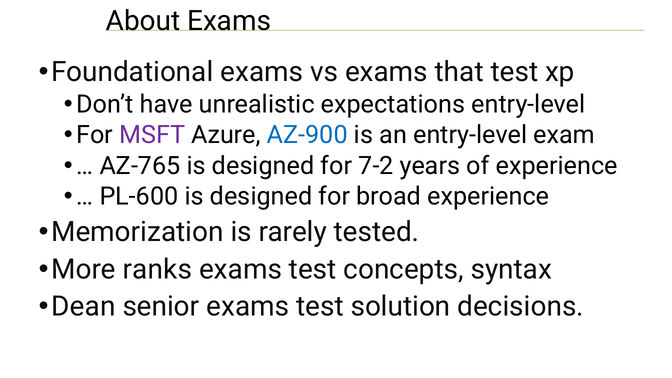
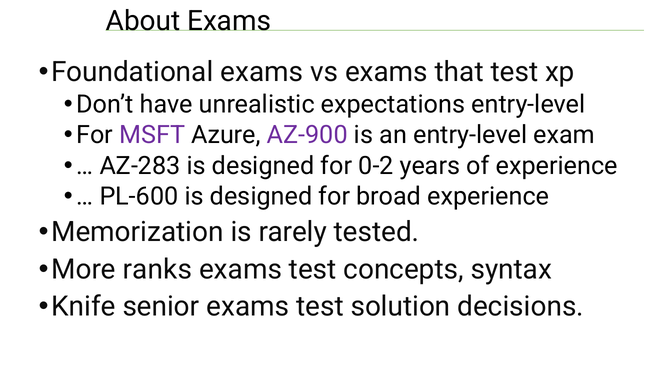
AZ-900 colour: blue -> purple (307, 135)
AZ-765: AZ-765 -> AZ-283 (140, 166)
7-2: 7-2 -> 0-2 (376, 166)
Dean: Dean -> Knife (83, 307)
